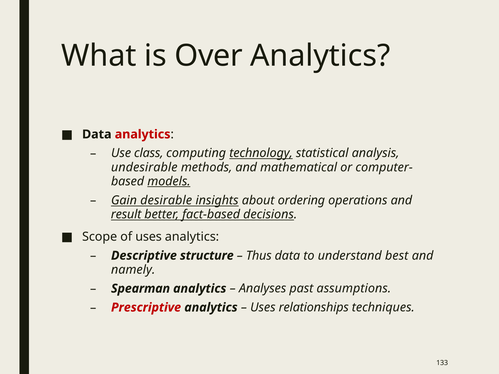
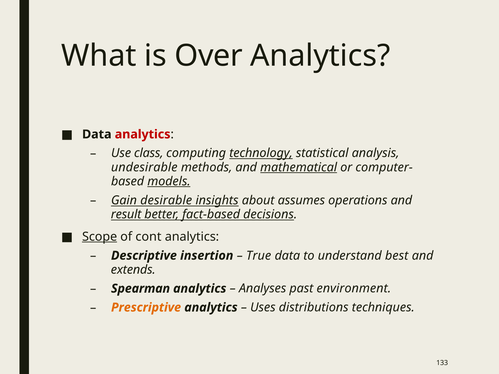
mathematical underline: none -> present (299, 167)
ordering: ordering -> assumes (301, 200)
Scope underline: none -> present (100, 237)
of uses: uses -> cont (148, 237)
structure: structure -> insertion (207, 256)
Thus: Thus -> True (259, 256)
namely: namely -> extends (133, 270)
assumptions: assumptions -> environment (354, 289)
Prescriptive colour: red -> orange (146, 308)
relationships: relationships -> distributions (314, 308)
